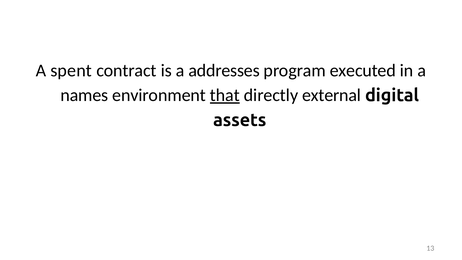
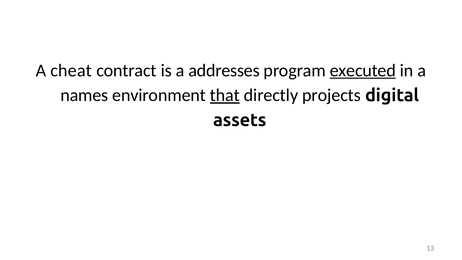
spent: spent -> cheat (71, 70)
executed underline: none -> present (363, 70)
external: external -> projects (332, 95)
